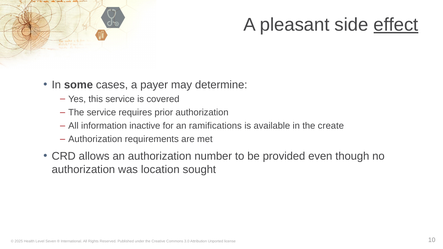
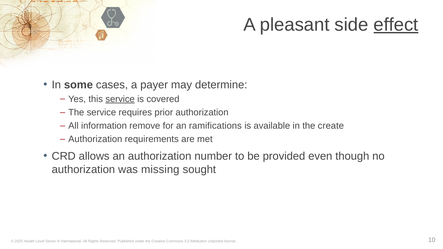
service underline: none -> present (120, 99)
inactive: inactive -> remove (145, 126)
location: location -> missing (160, 170)
